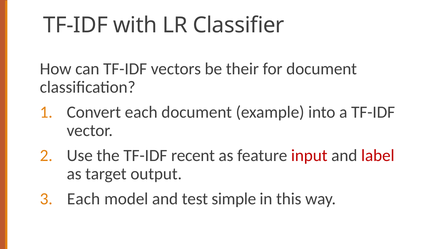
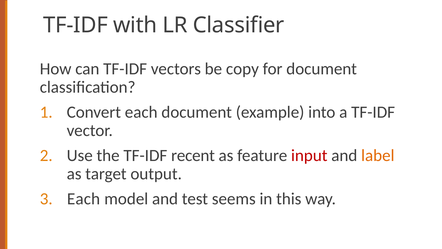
their: their -> copy (242, 69)
label colour: red -> orange (378, 155)
simple: simple -> seems (234, 198)
